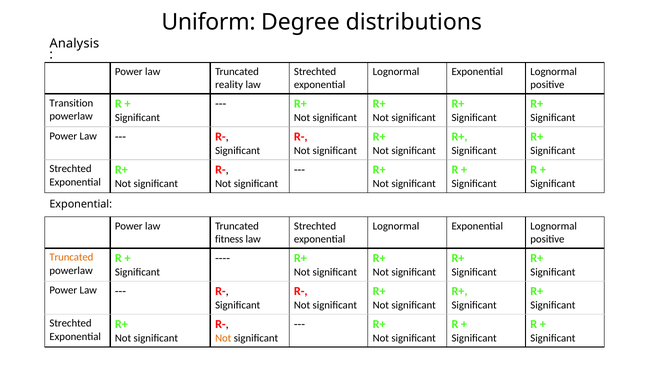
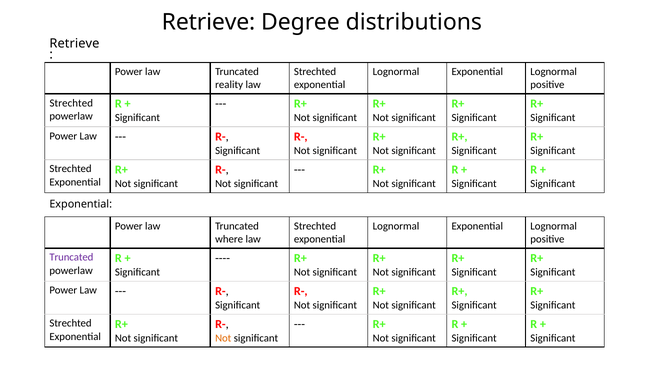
Uniform: Uniform -> Retrieve (208, 22)
Analysis: Analysis -> Retrieve (74, 43)
Transition: Transition -> Strechted (71, 103)
fitness: fitness -> where (229, 239)
Truncated colour: orange -> purple (71, 257)
